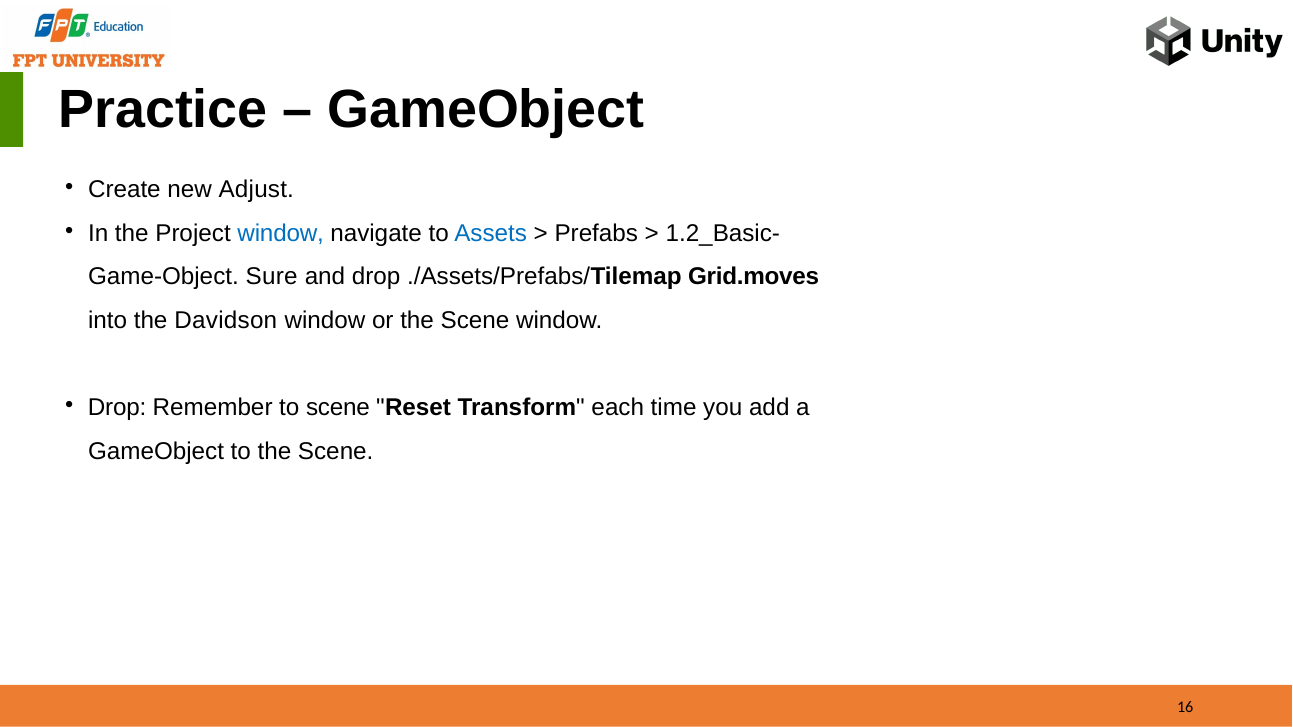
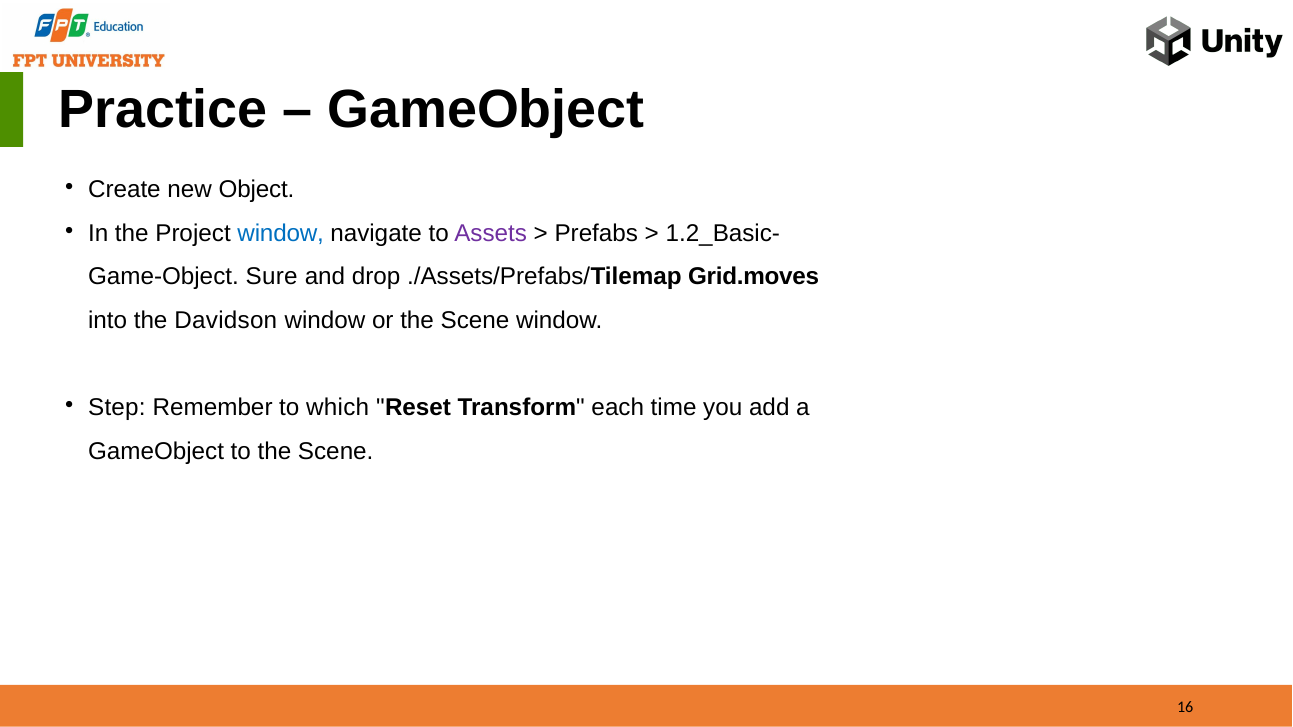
Adjust: Adjust -> Object (256, 190)
Assets colour: blue -> purple (491, 233)
Drop: Drop -> Step (117, 408)
to scene: scene -> which (338, 408)
